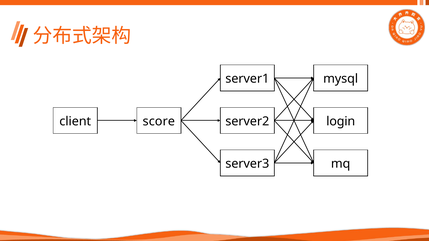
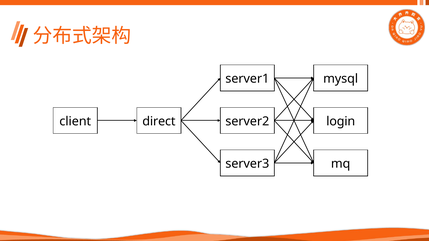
score: score -> direct (159, 122)
